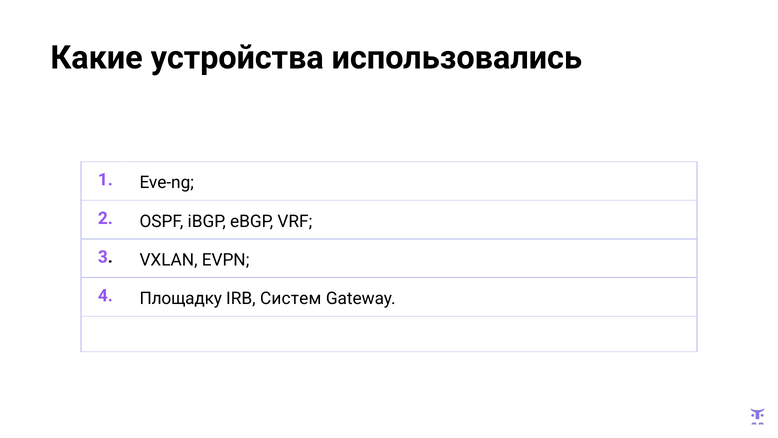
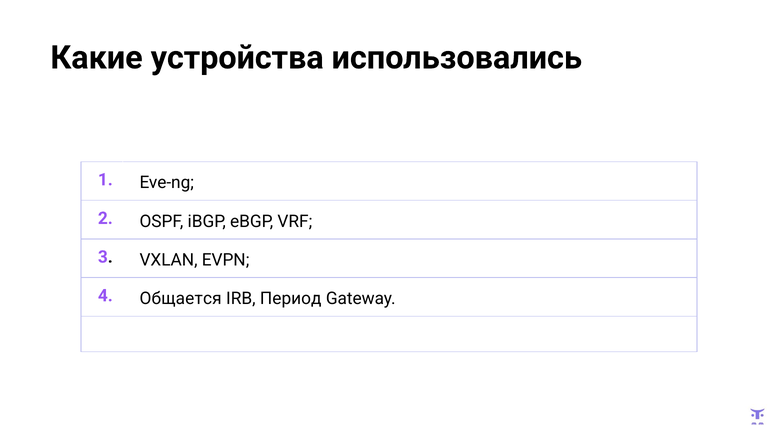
Площадку: Площадку -> Общается (181, 298)
Систем: Систем -> Период (291, 298)
